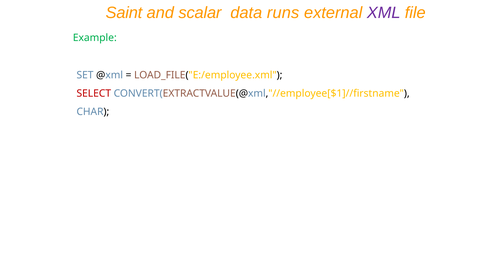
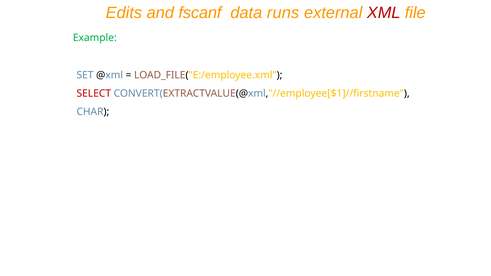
Saint: Saint -> Edits (124, 13)
scalar: scalar -> fscanf (200, 13)
XML colour: purple -> red (384, 13)
